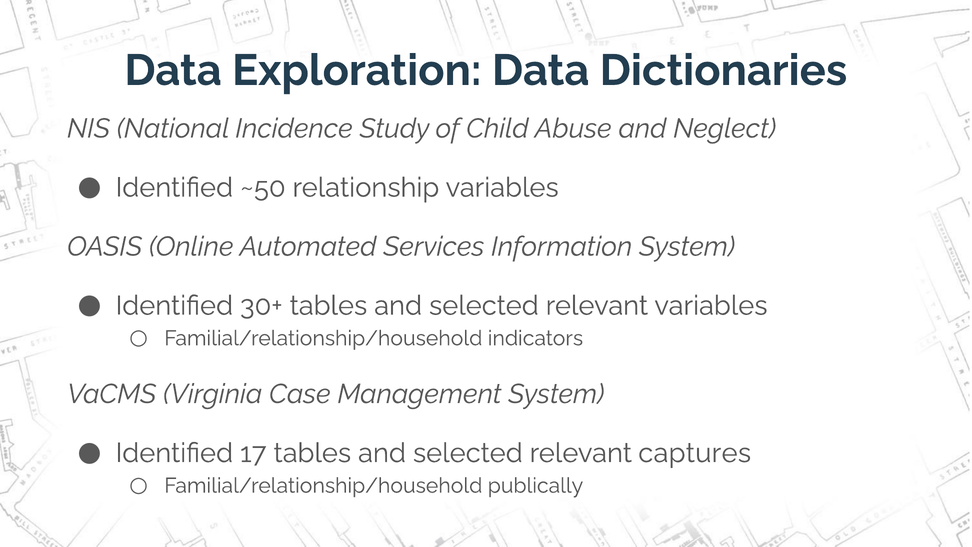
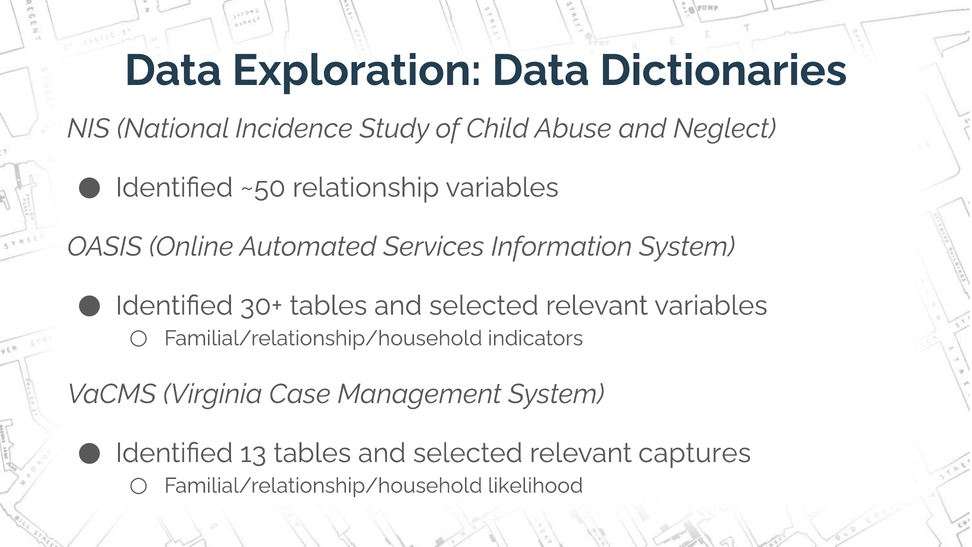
17: 17 -> 13 (253, 453)
publically: publically -> likelihood (535, 485)
